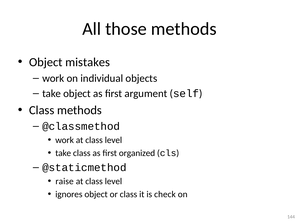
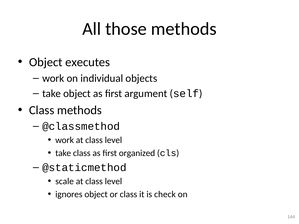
mistakes: mistakes -> executes (88, 62)
raise: raise -> scale (65, 182)
